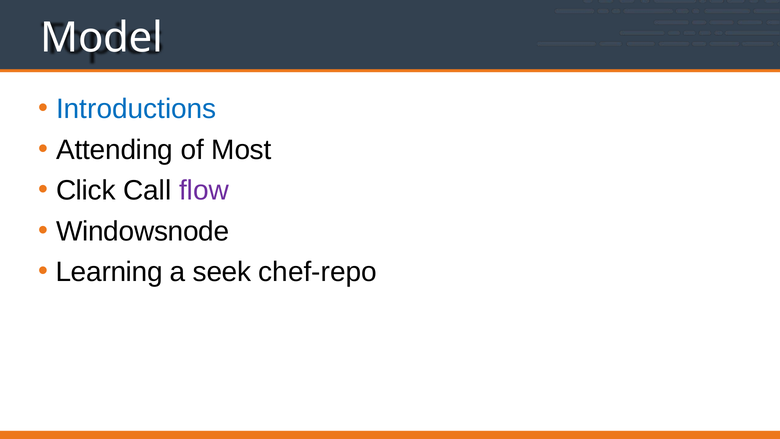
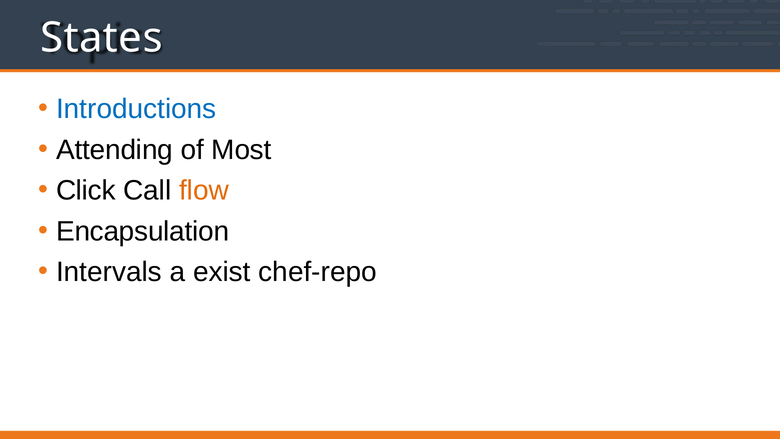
Model: Model -> States (101, 38)
flow colour: purple -> orange (204, 190)
Windowsnode: Windowsnode -> Encapsulation (143, 231)
Learning: Learning -> Intervals (109, 272)
seek: seek -> exist (222, 272)
